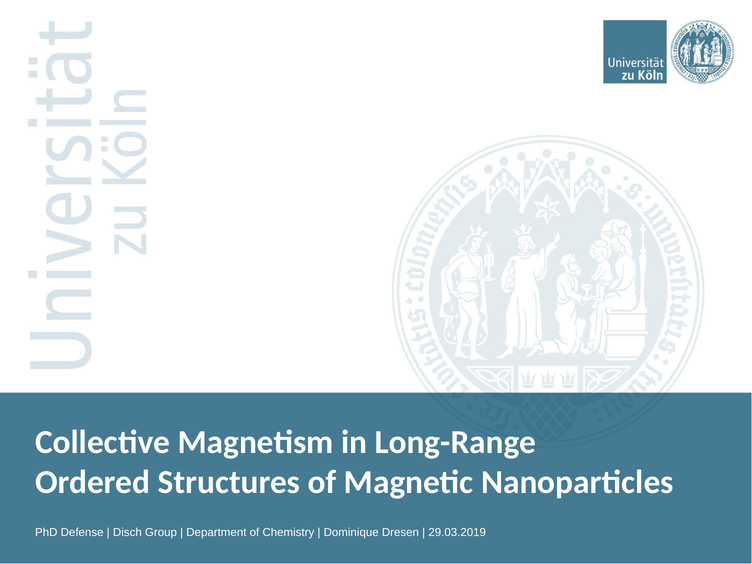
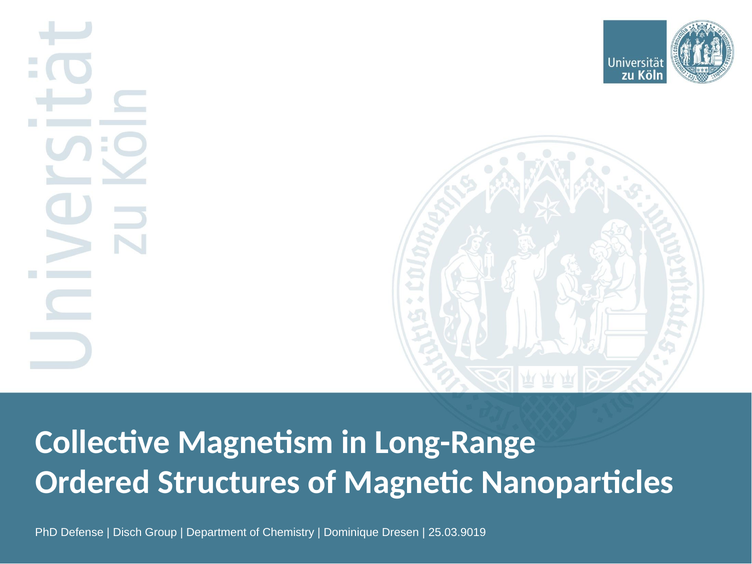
29.03.2019: 29.03.2019 -> 25.03.9019 (457, 532)
